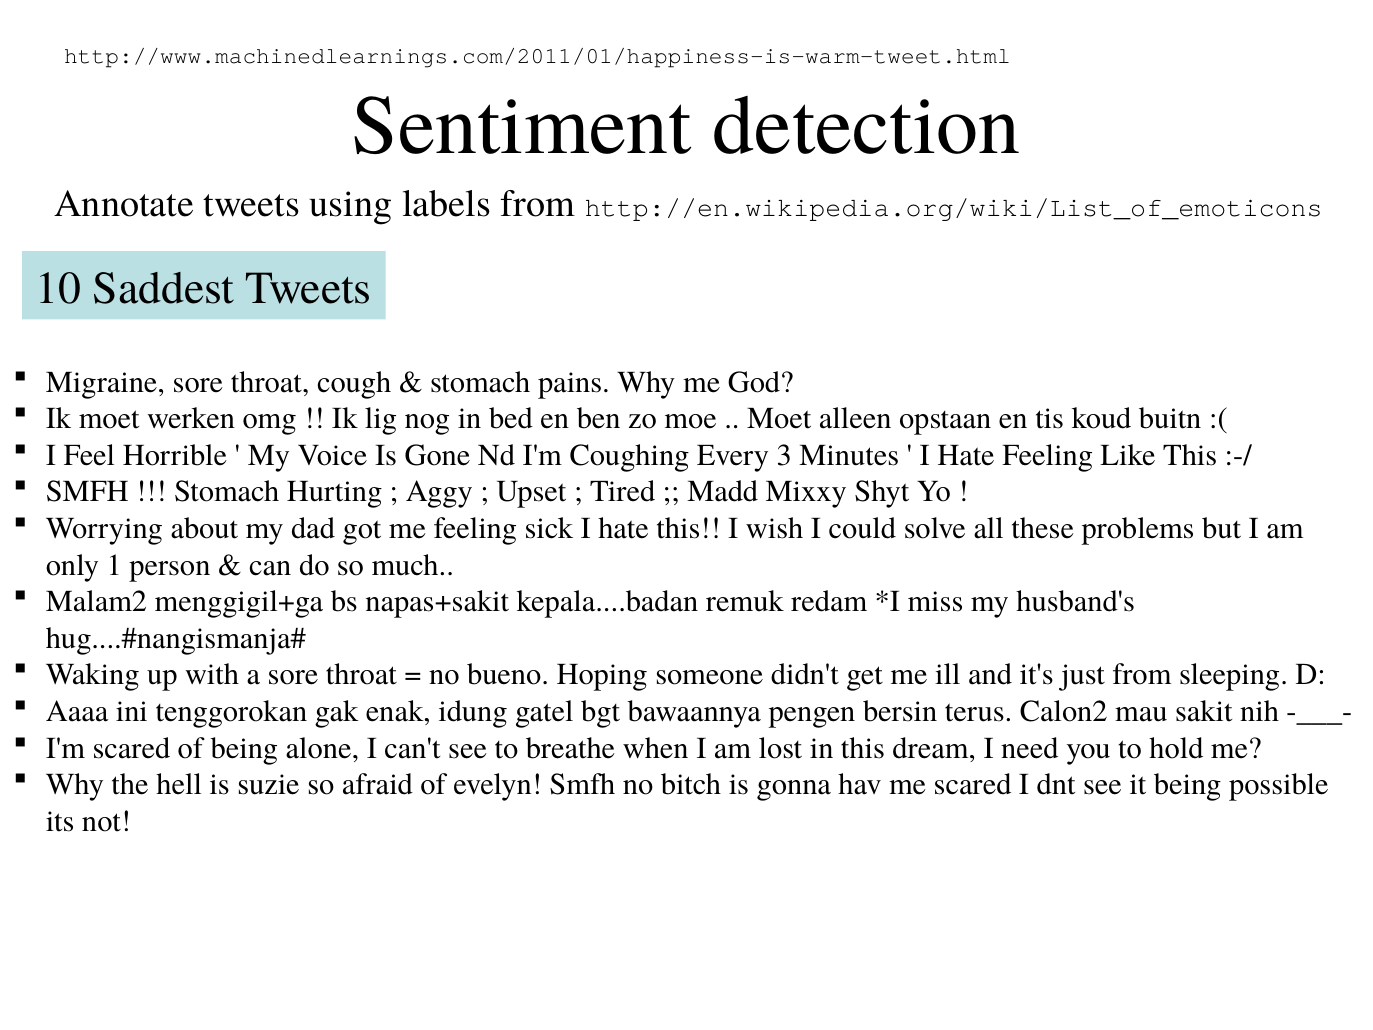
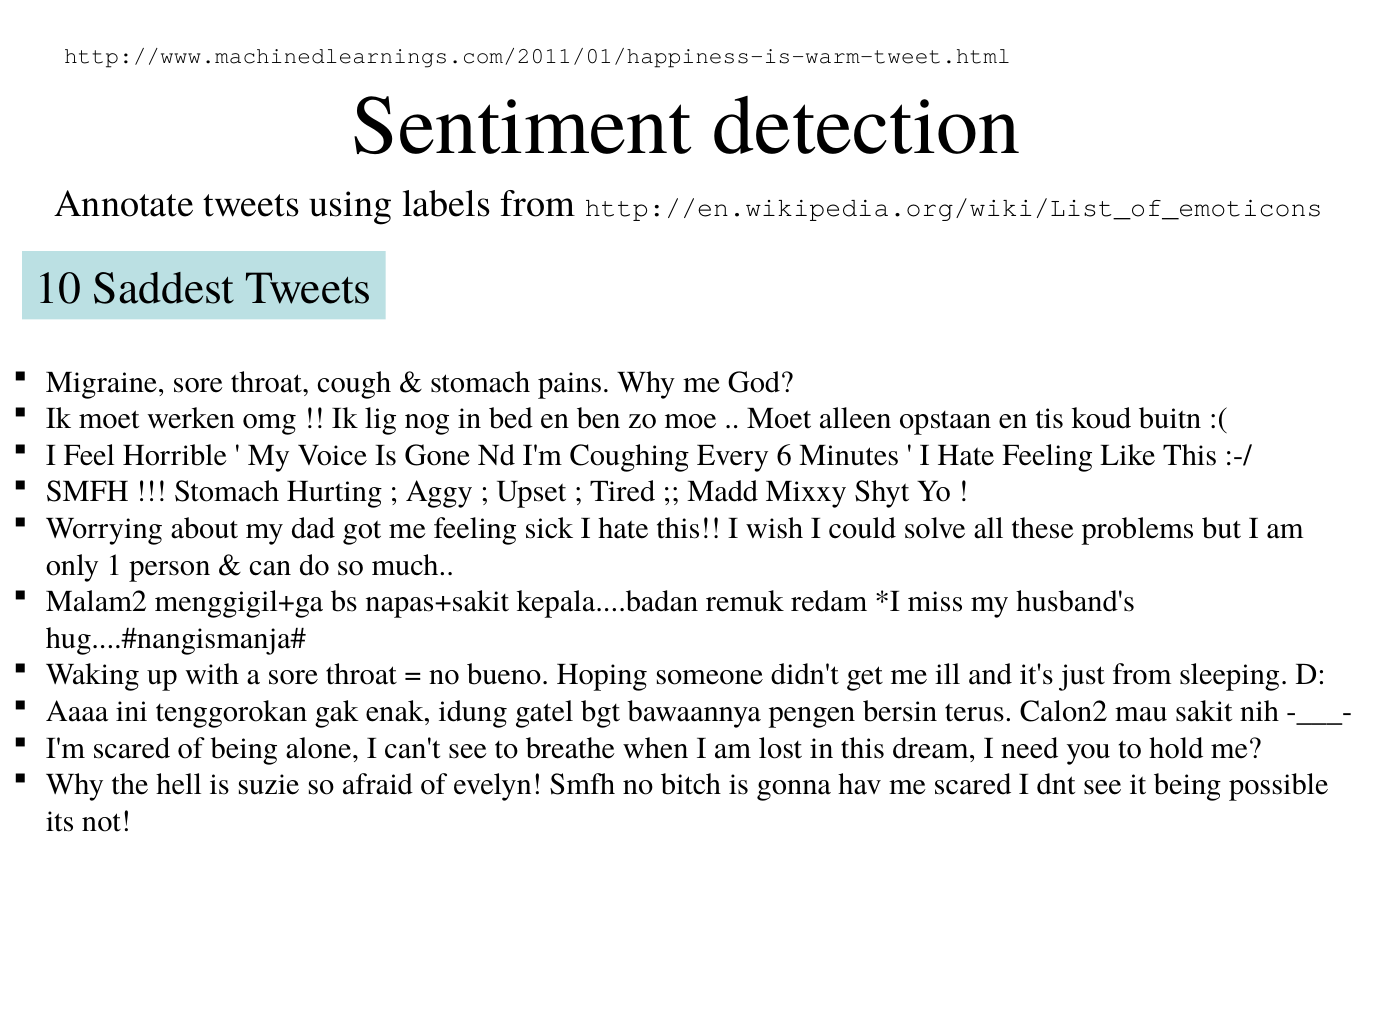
3: 3 -> 6 (784, 455)
